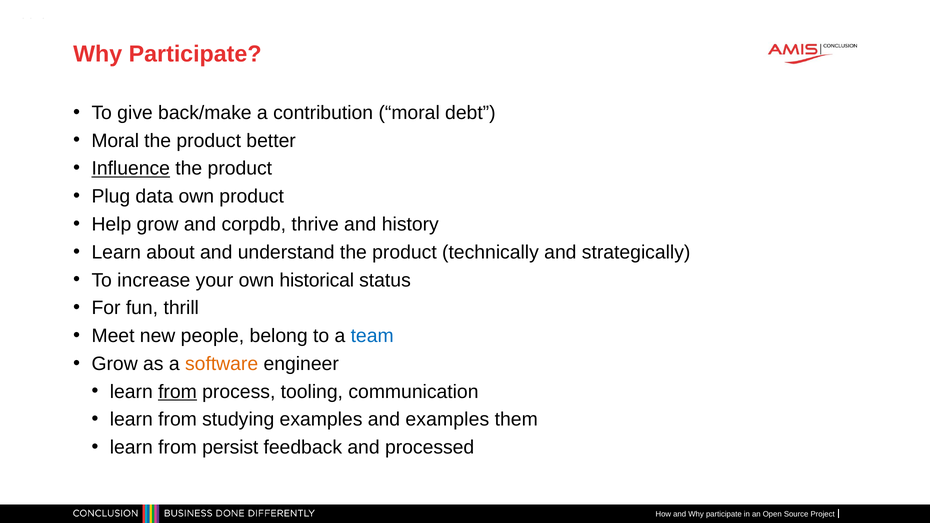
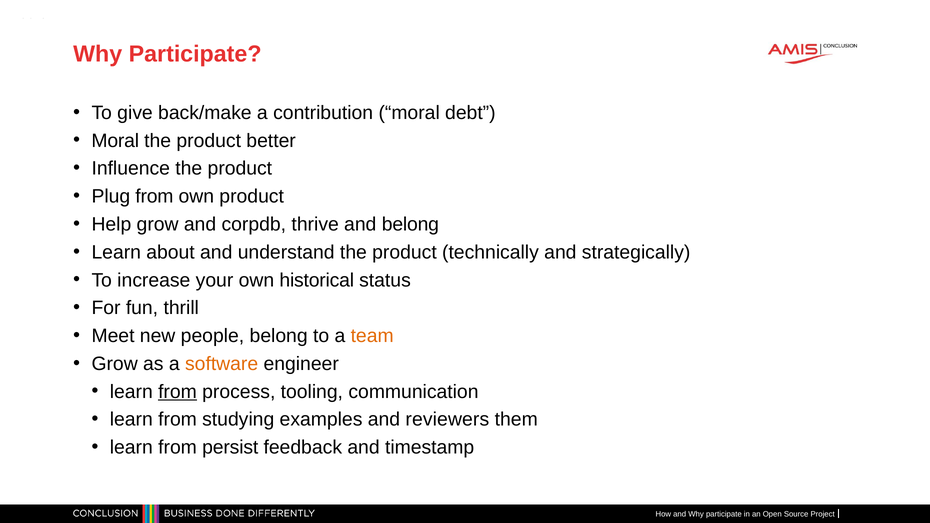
Influence underline: present -> none (131, 169)
Plug data: data -> from (154, 197)
and history: history -> belong (410, 224)
team colour: blue -> orange (372, 336)
and examples: examples -> reviewers (447, 420)
processed: processed -> timestamp (430, 448)
